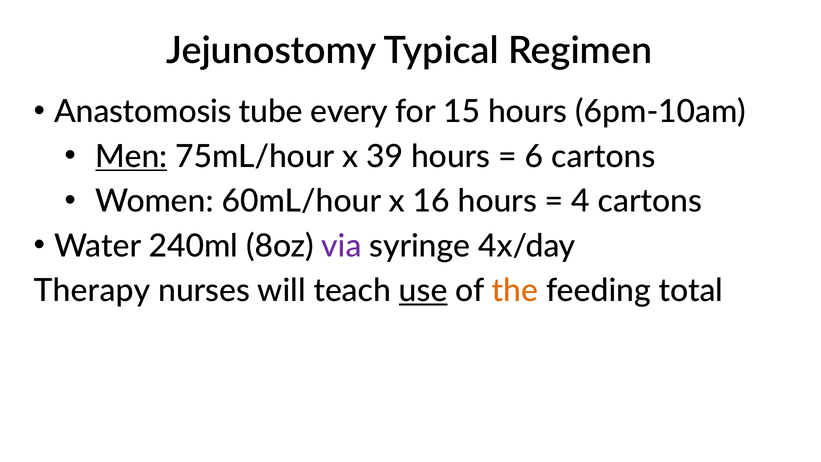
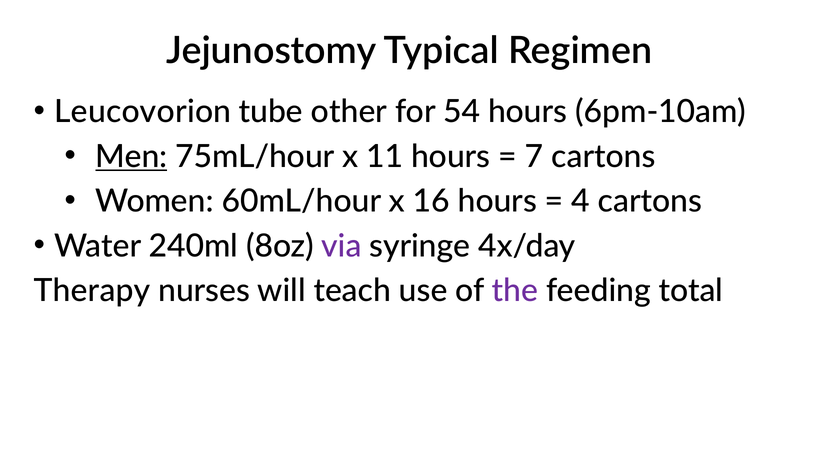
Anastomosis: Anastomosis -> Leucovorion (143, 112)
every: every -> other (349, 112)
15: 15 -> 54 (462, 112)
39: 39 -> 11 (385, 156)
6: 6 -> 7 (534, 156)
use underline: present -> none (423, 291)
the colour: orange -> purple (515, 291)
